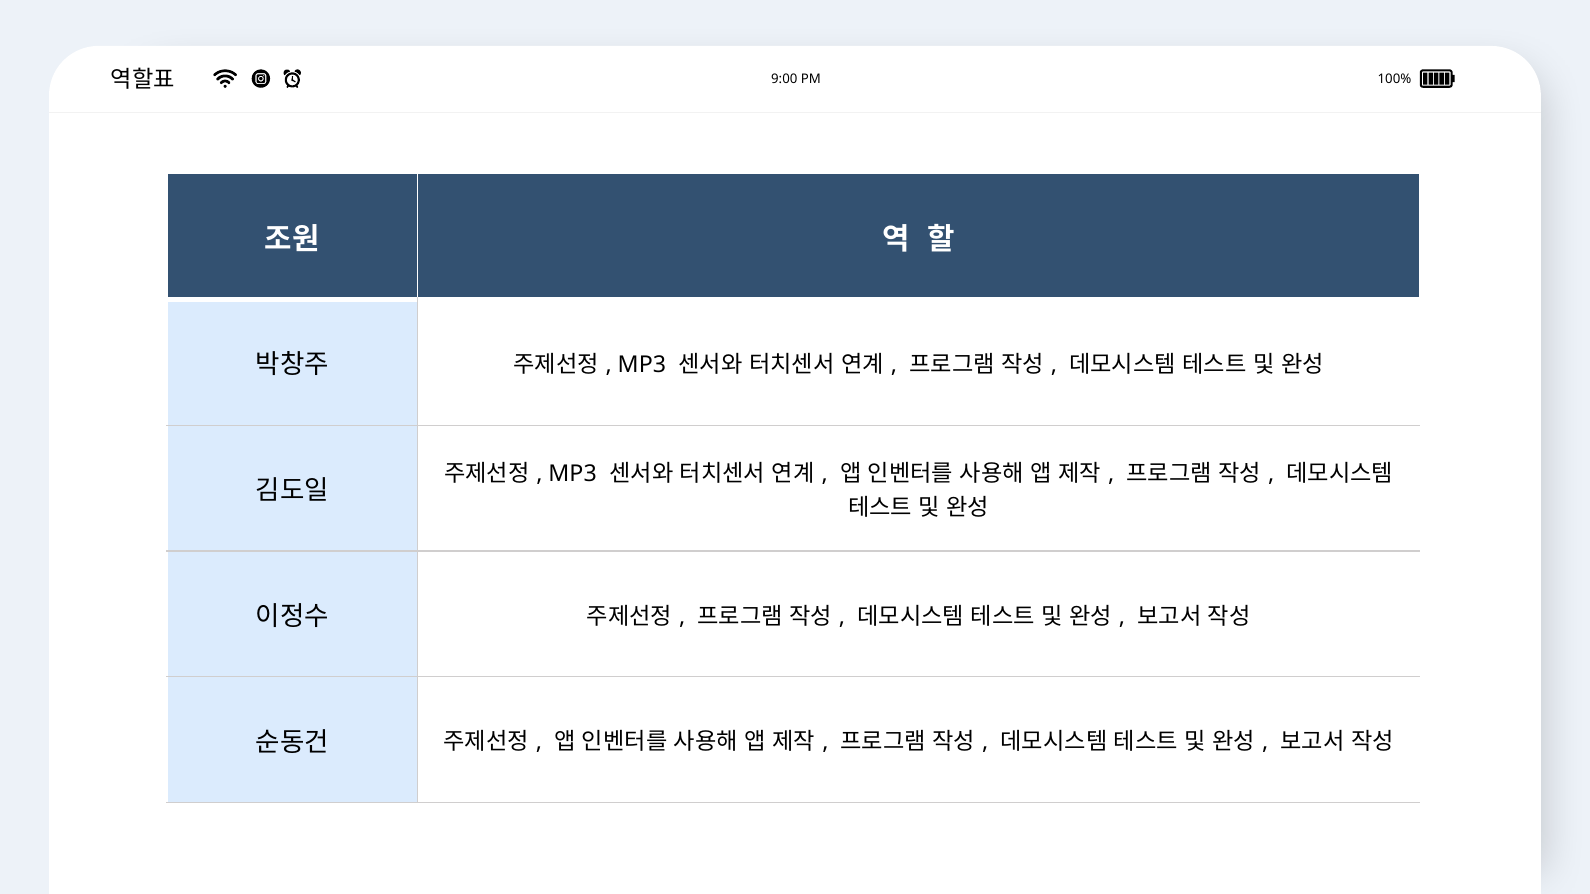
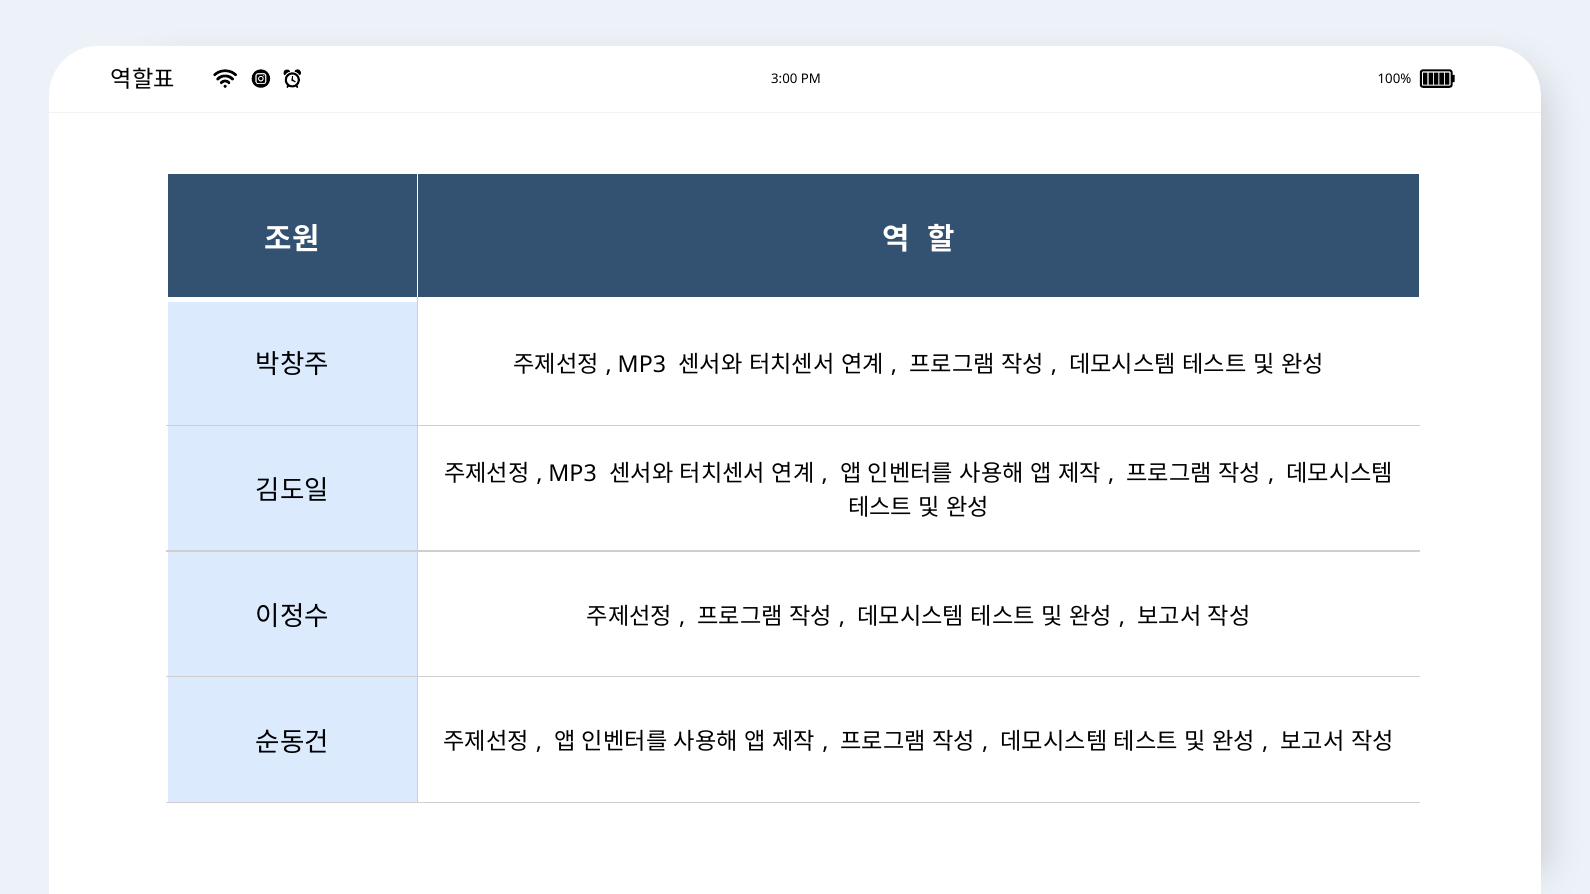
9:00: 9:00 -> 3:00 (784, 79)
